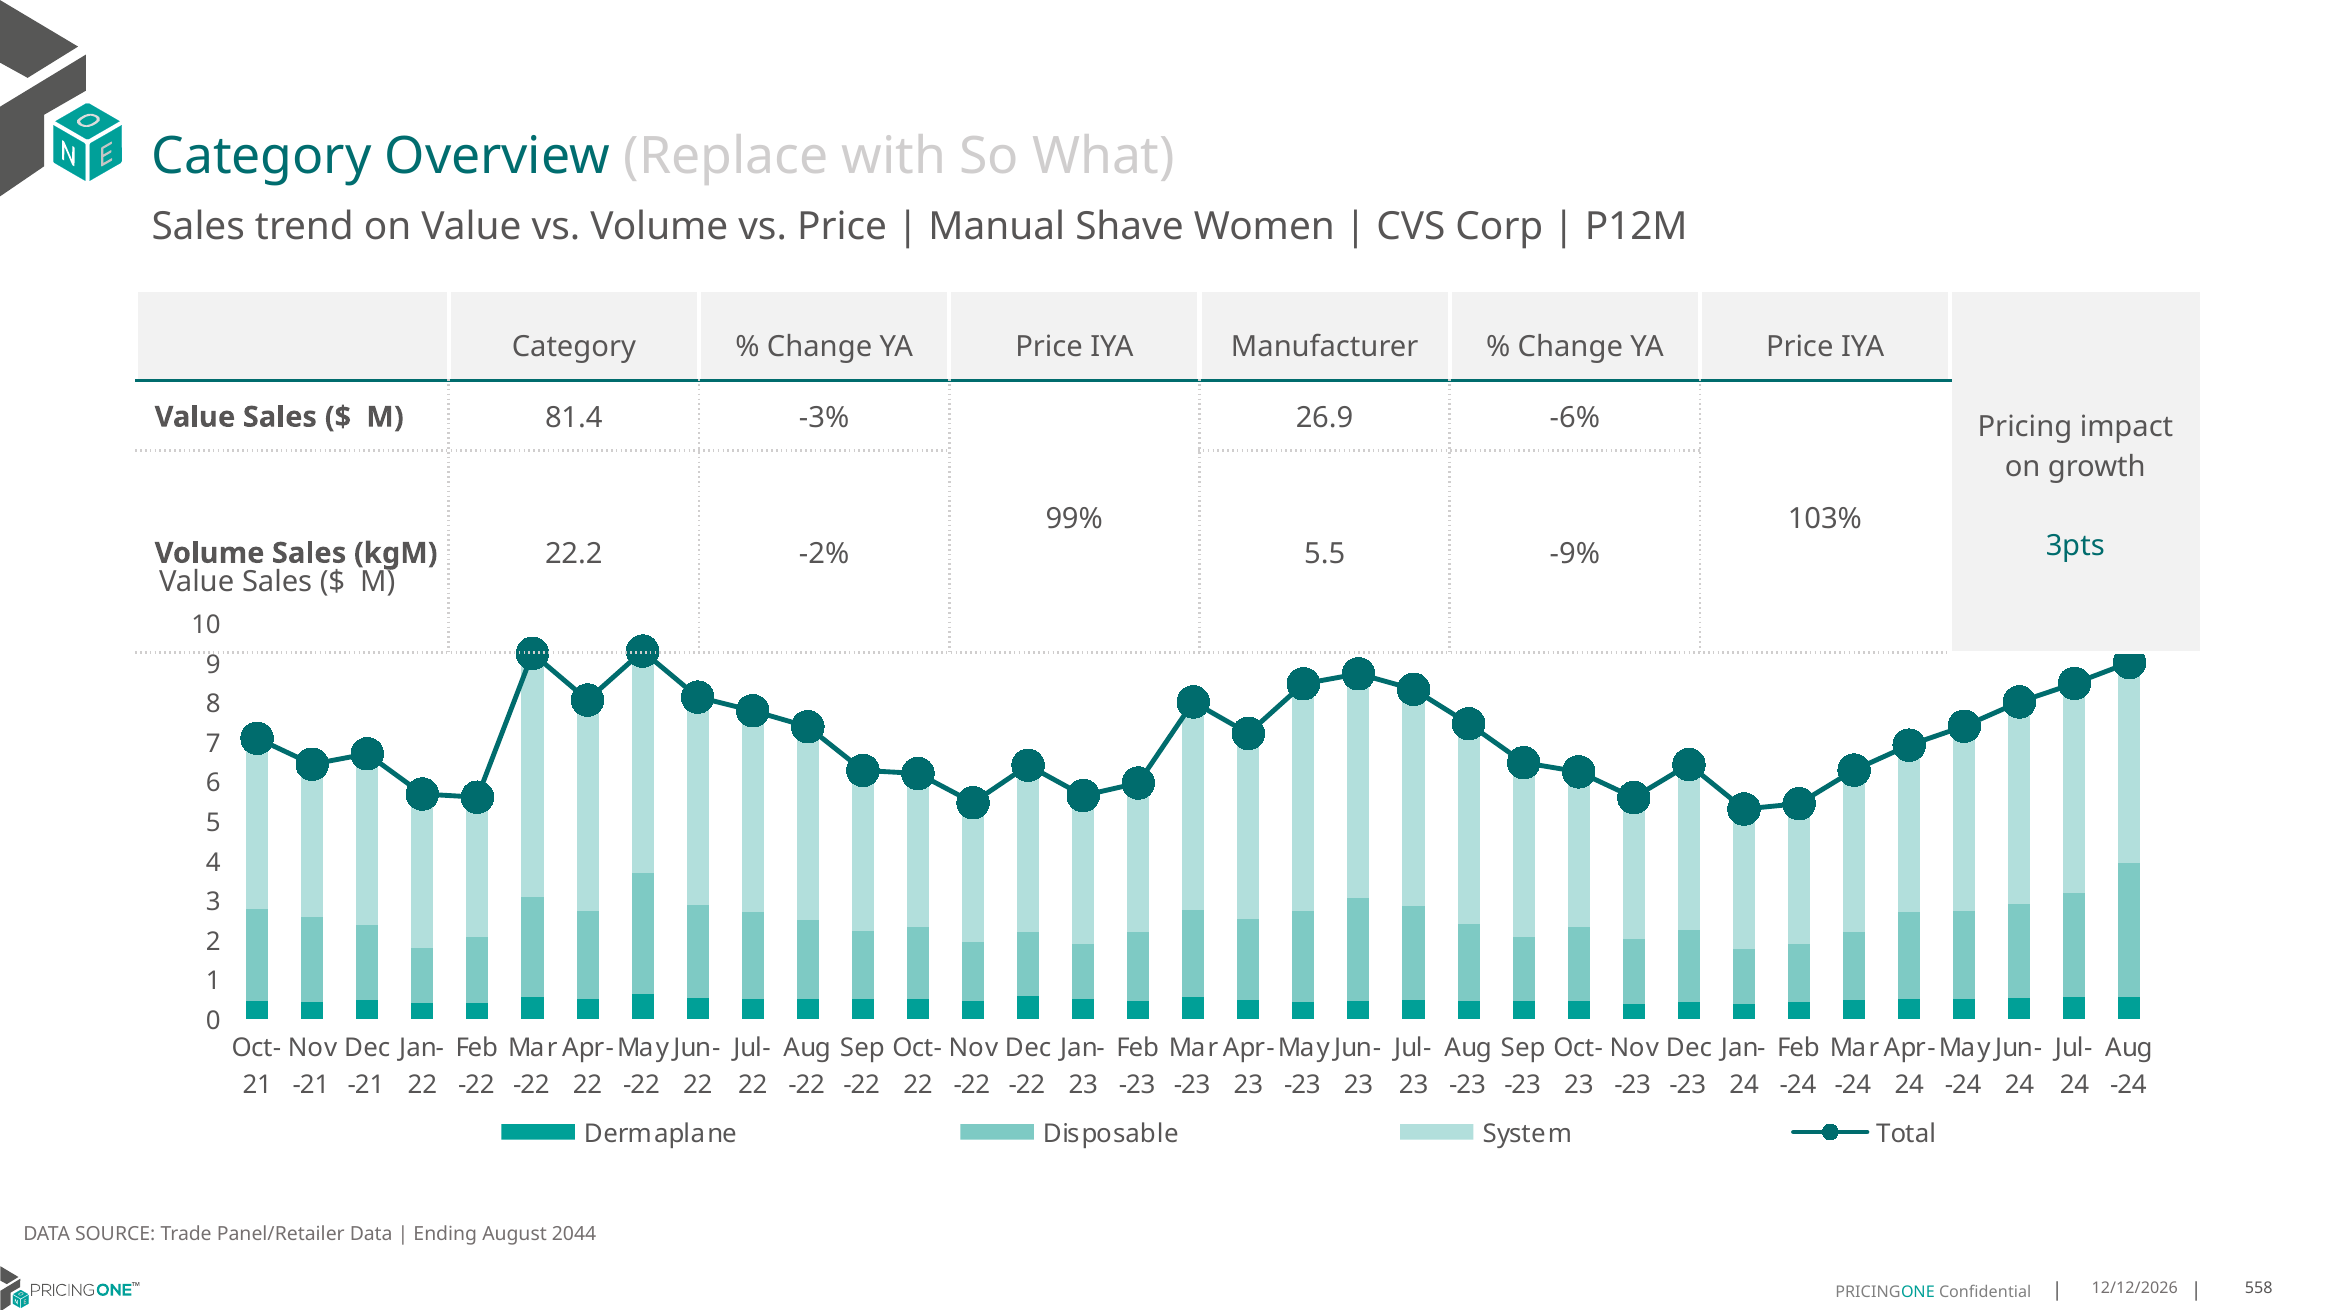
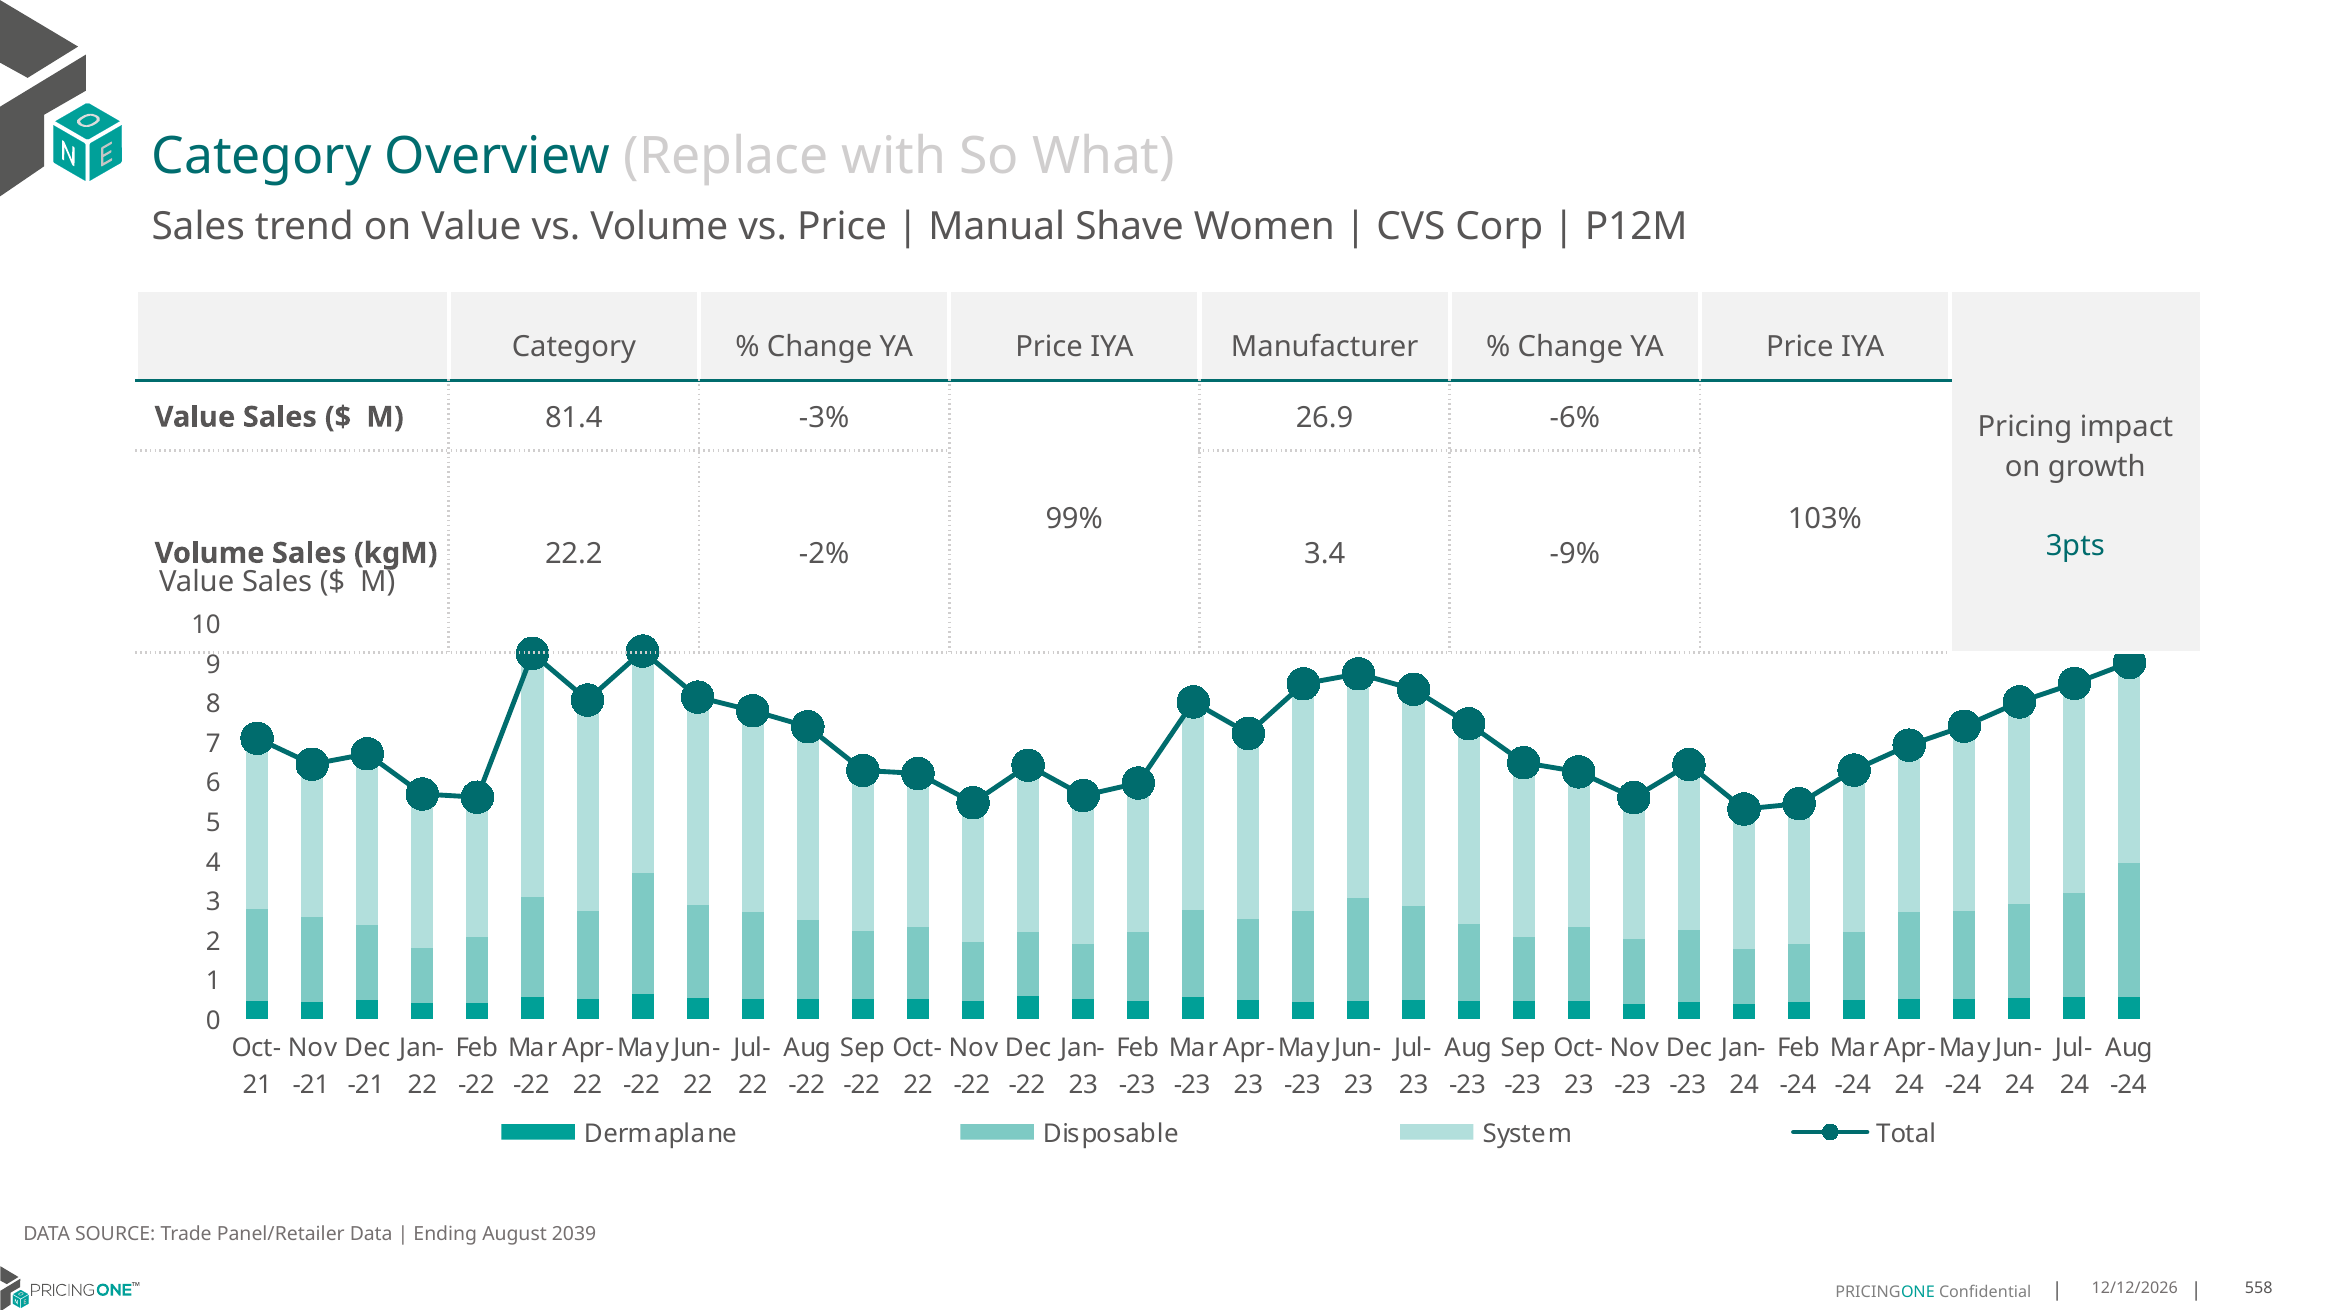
5.5: 5.5 -> 3.4 (1325, 554)
2044: 2044 -> 2039 (574, 1234)
